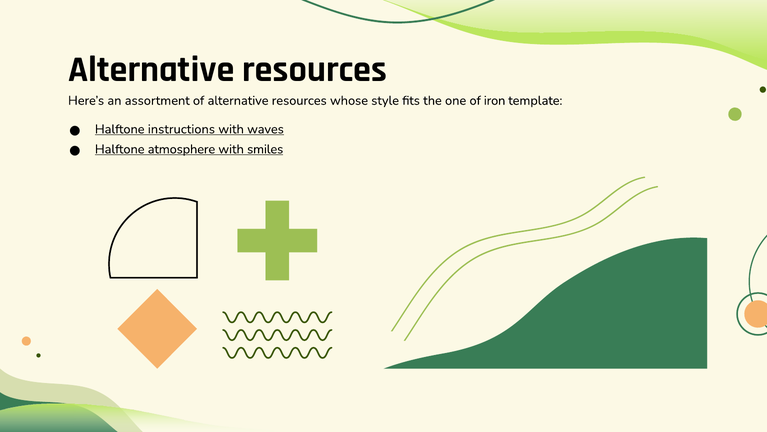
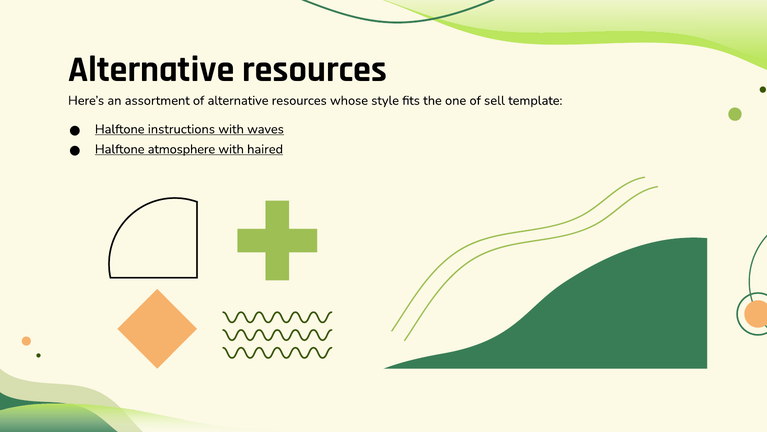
iron: iron -> sell (494, 100)
smiles: smiles -> haired (265, 149)
